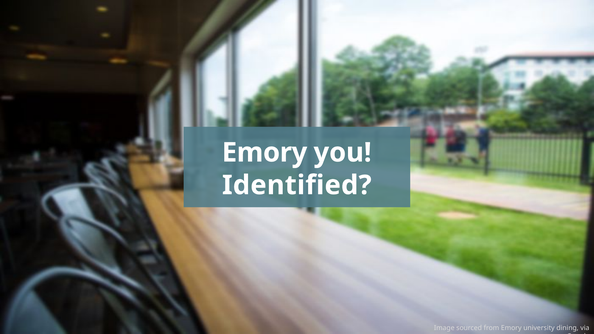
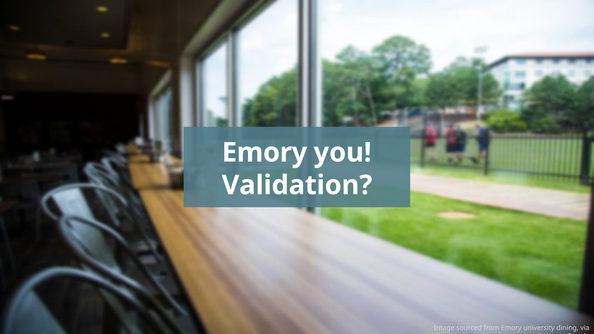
Identified: Identified -> Validation (297, 185)
